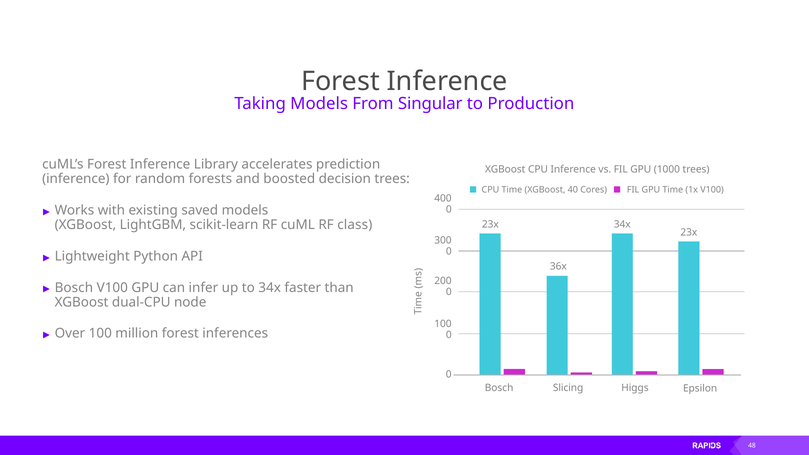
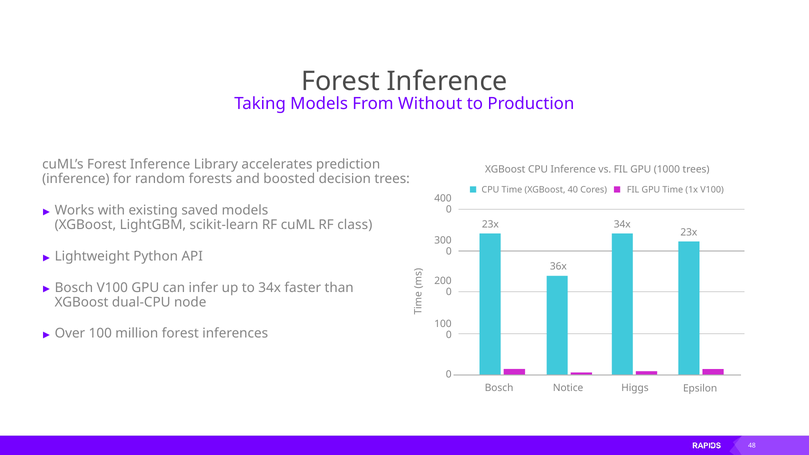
Singular: Singular -> Without (430, 104)
Slicing: Slicing -> Notice (568, 388)
